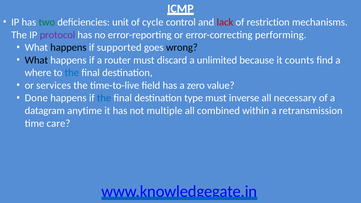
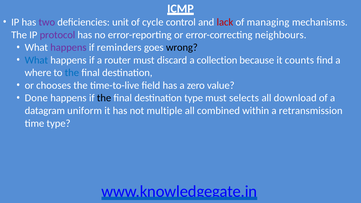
two colour: green -> purple (47, 22)
restriction: restriction -> managing (268, 22)
performing: performing -> neighbours (281, 35)
happens colour: black -> purple (68, 47)
supported: supported -> reminders (119, 47)
What colour: black -> blue (36, 60)
unlimited: unlimited -> collection (217, 60)
services: services -> chooses (54, 85)
the colour: blue -> black (104, 98)
inverse: inverse -> selects (244, 98)
necessary: necessary -> download (295, 98)
anytime: anytime -> uniform (85, 111)
time care: care -> type (59, 123)
